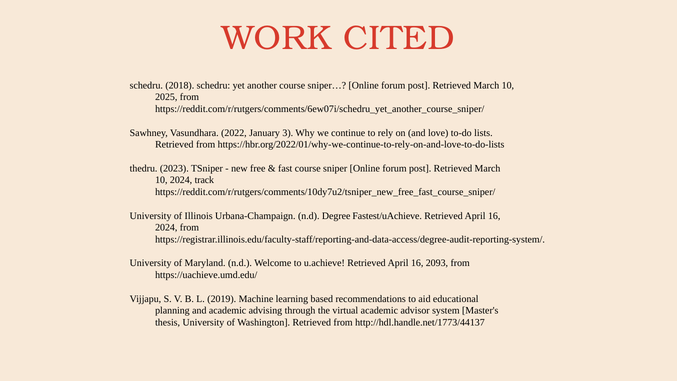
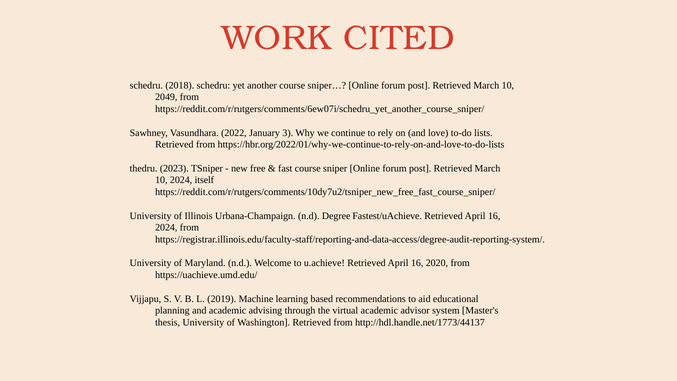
2025: 2025 -> 2049 (166, 97)
track: track -> itself (204, 180)
2093: 2093 -> 2020 (437, 263)
